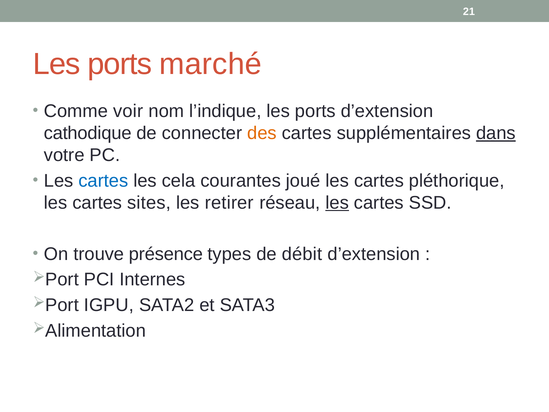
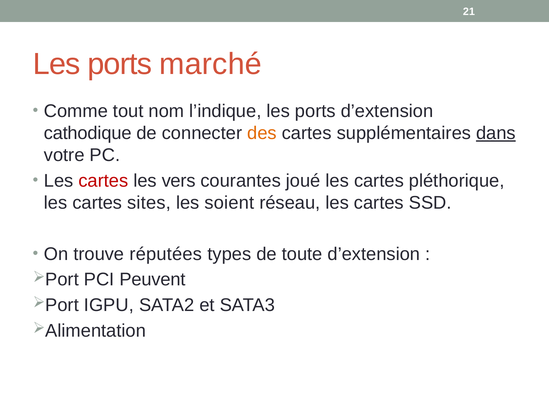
voir: voir -> tout (128, 111)
cartes colour: blue -> red (103, 181)
cela: cela -> vers (179, 181)
retirer: retirer -> soient (229, 203)
les underline: present -> none (337, 203)
présence: présence -> réputées (166, 254)
débit: débit -> toute (302, 254)
Internes: Internes -> Peuvent (153, 279)
